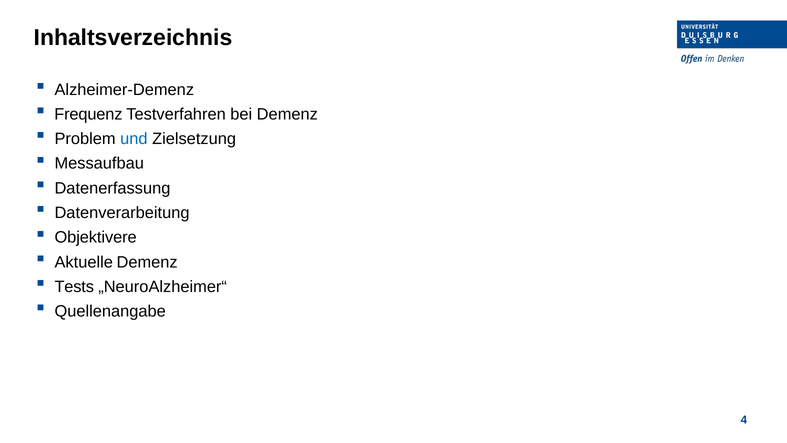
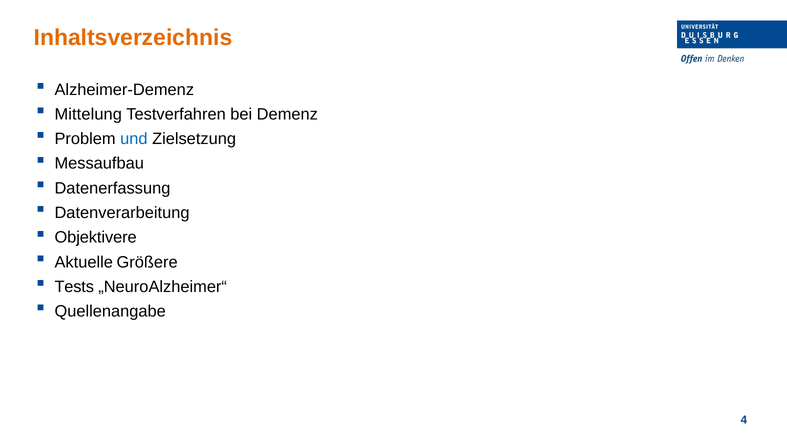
Inhaltsverzeichnis colour: black -> orange (133, 38)
Frequenz: Frequenz -> Mittelung (88, 114)
Aktuelle Demenz: Demenz -> Größere (147, 262)
